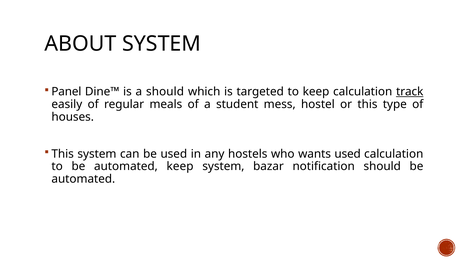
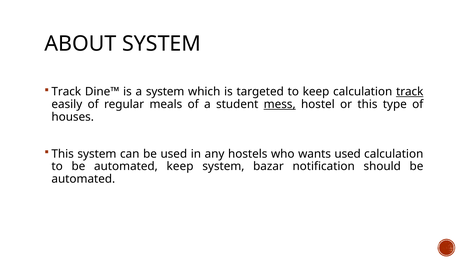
Panel: Panel -> Track (66, 92)
a should: should -> system (165, 92)
mess underline: none -> present (280, 104)
